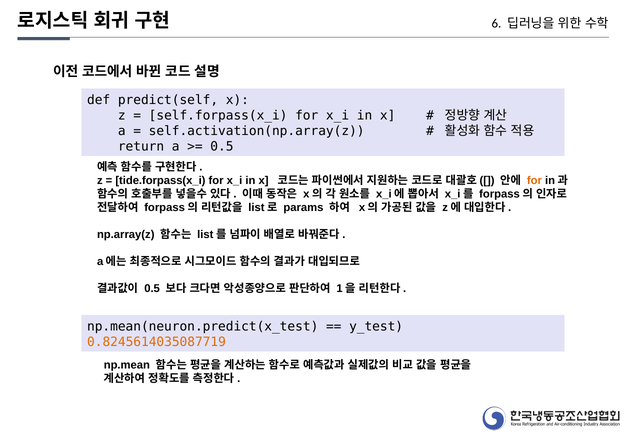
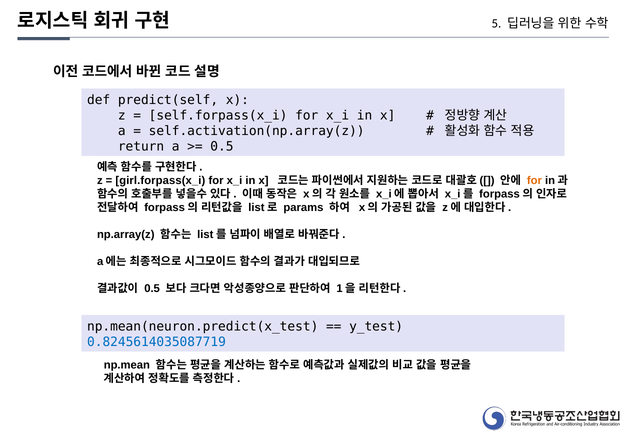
6: 6 -> 5 (496, 24)
tide.forpass(x_i: tide.forpass(x_i -> girl.forpass(x_i (160, 180)
0.8245614035087719 colour: orange -> blue (156, 341)
